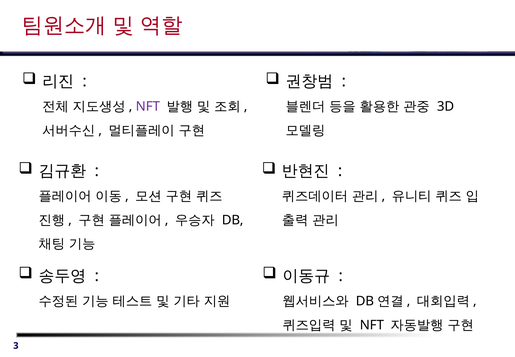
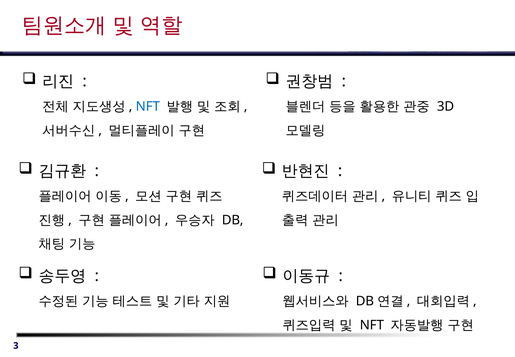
NFT colour: purple -> blue (148, 106)
